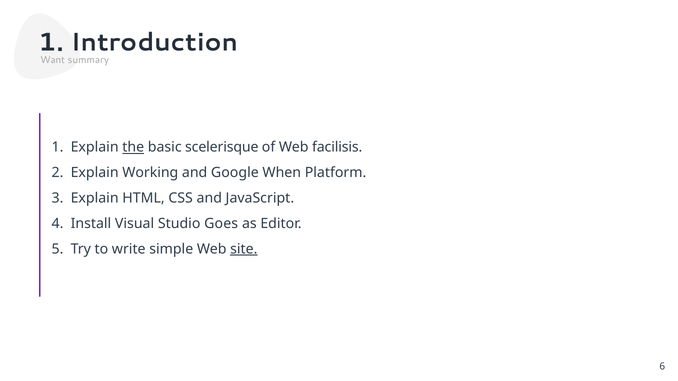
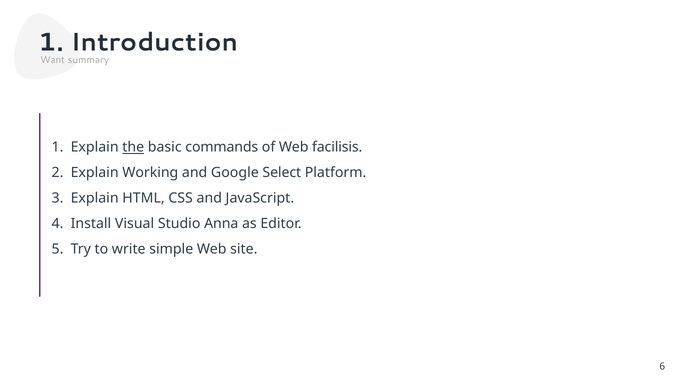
scelerisque: scelerisque -> commands (222, 147)
When: When -> Select (282, 173)
Goes: Goes -> Anna (221, 224)
site underline: present -> none (244, 249)
